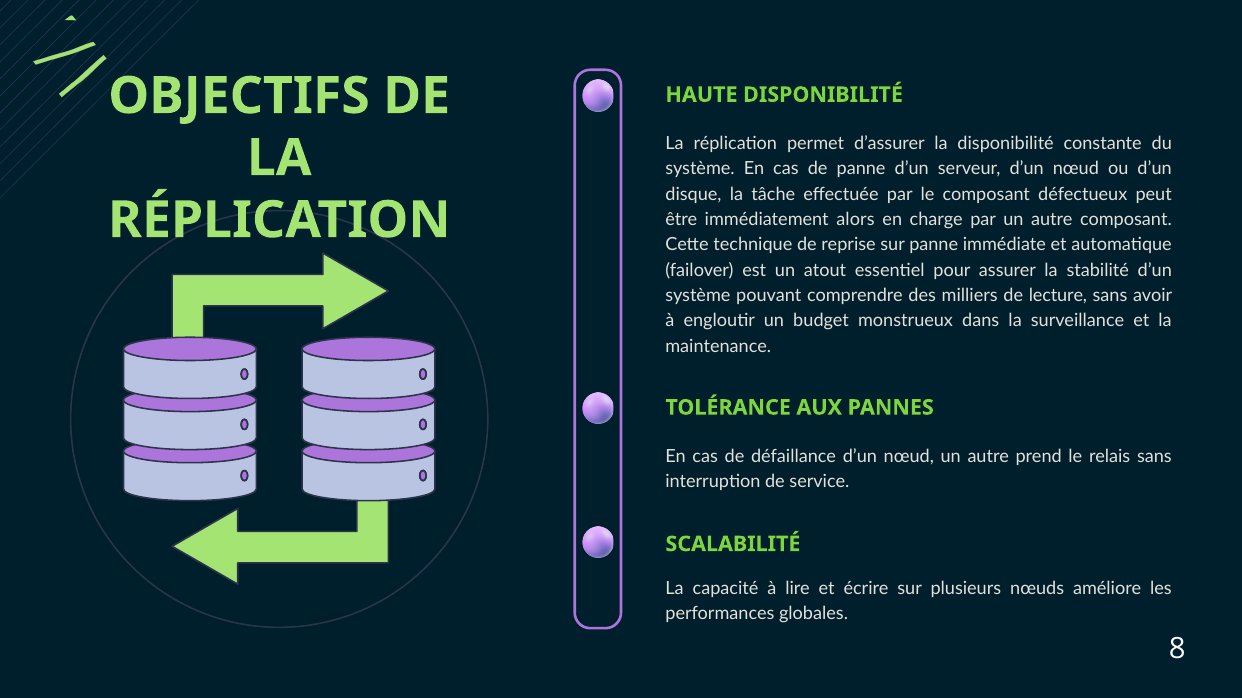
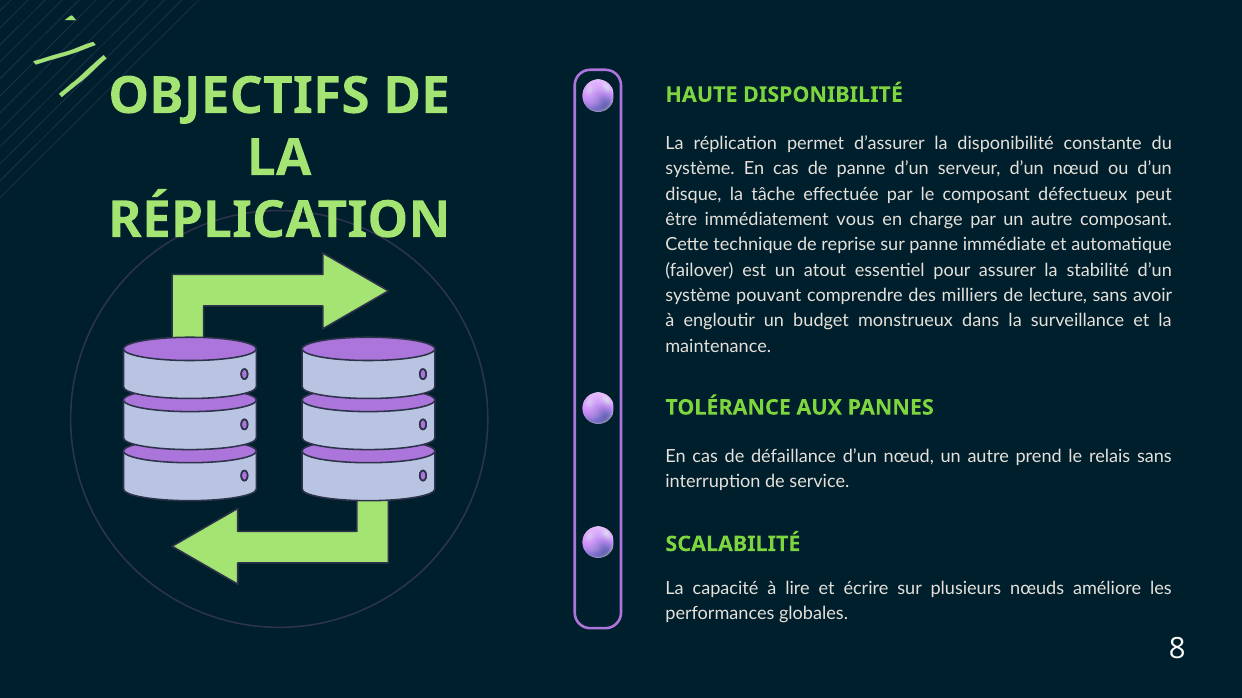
alors: alors -> vous (855, 220)
